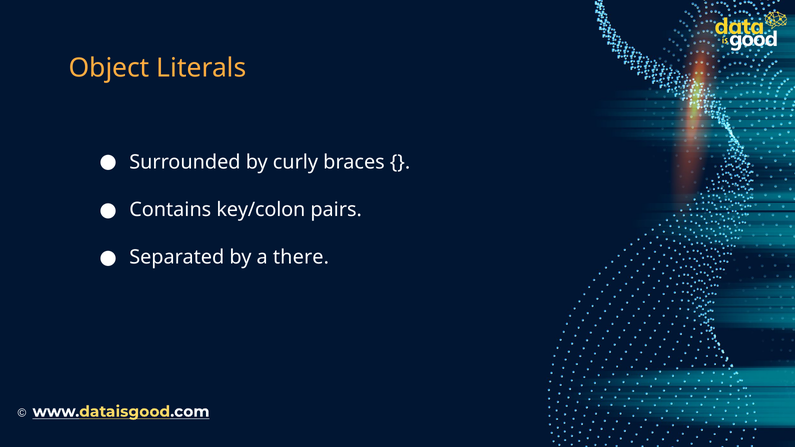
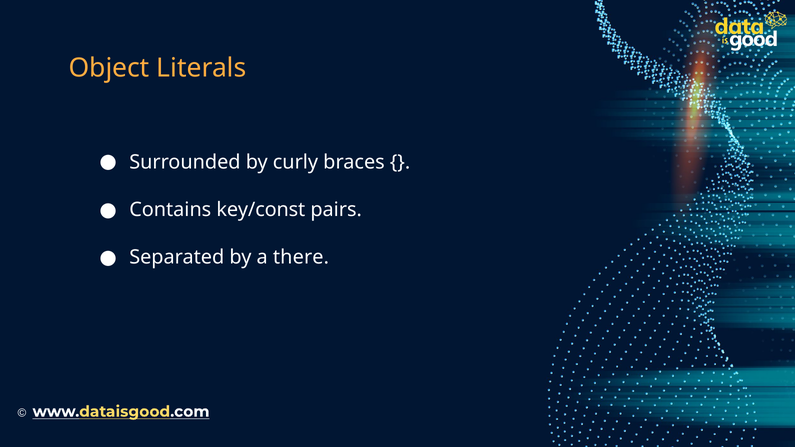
key/colon: key/colon -> key/const (261, 210)
